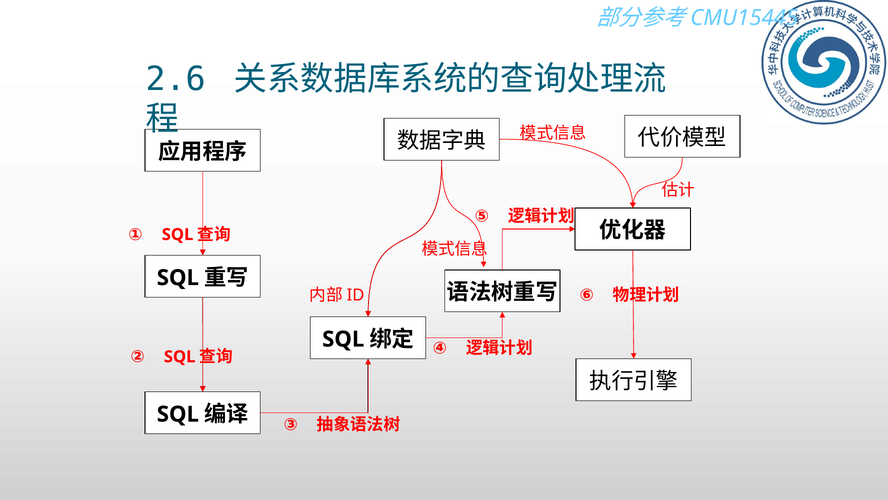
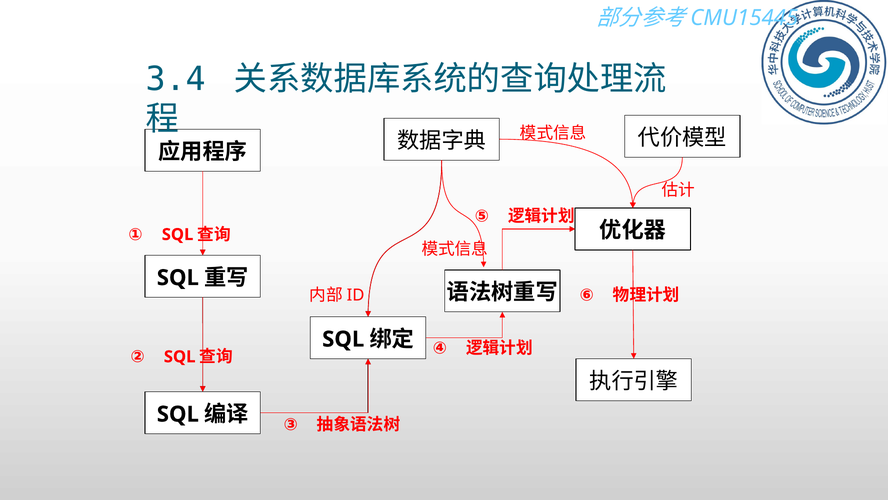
2.6: 2.6 -> 3.4 (176, 79)
